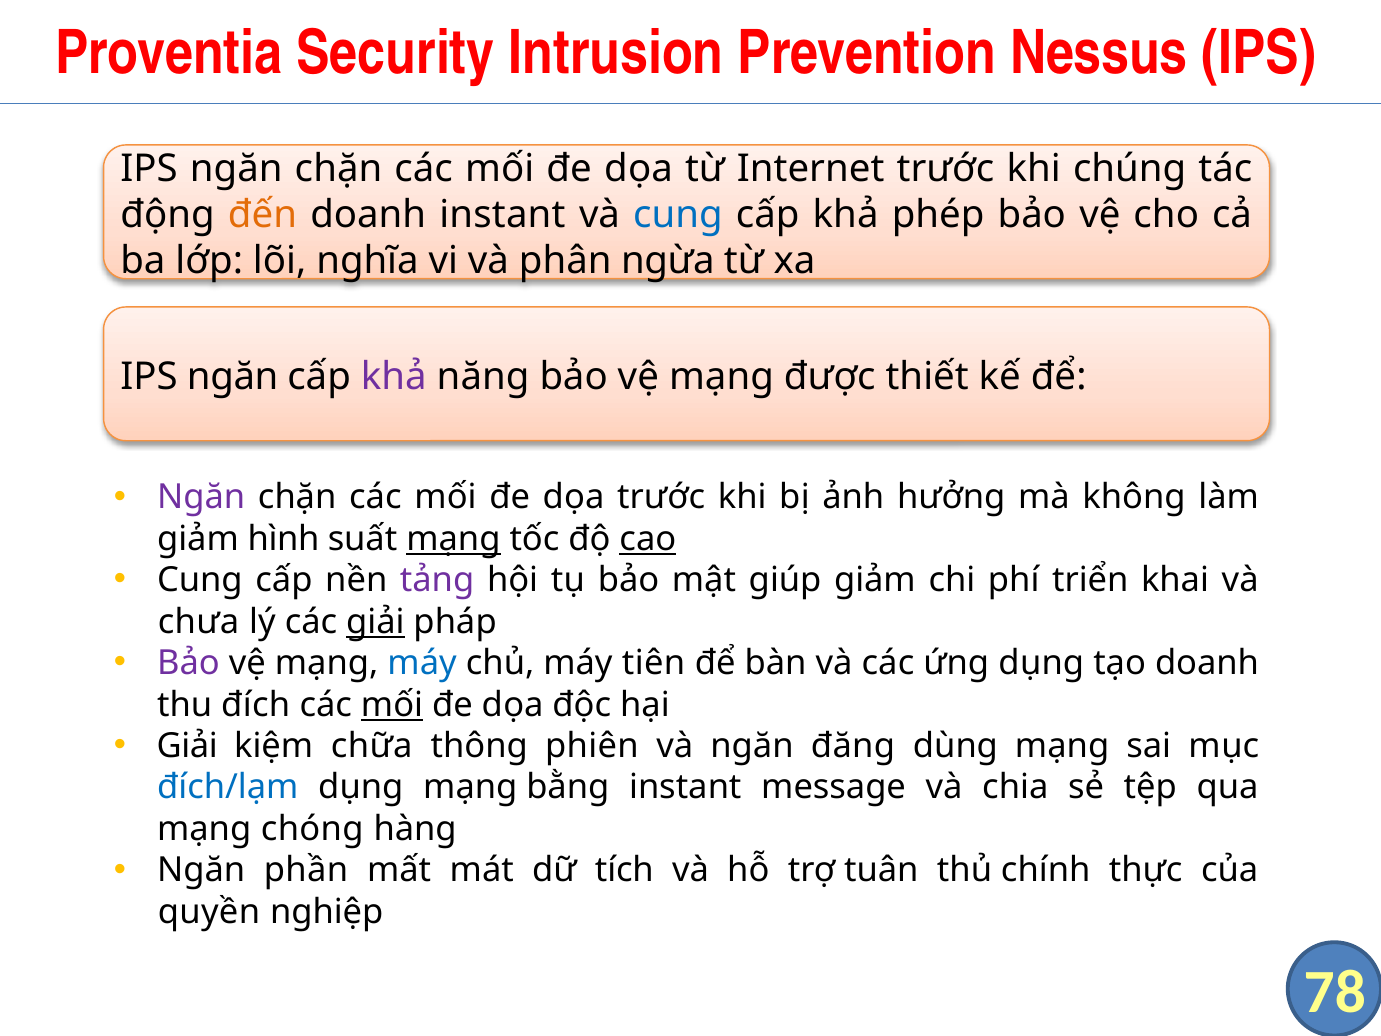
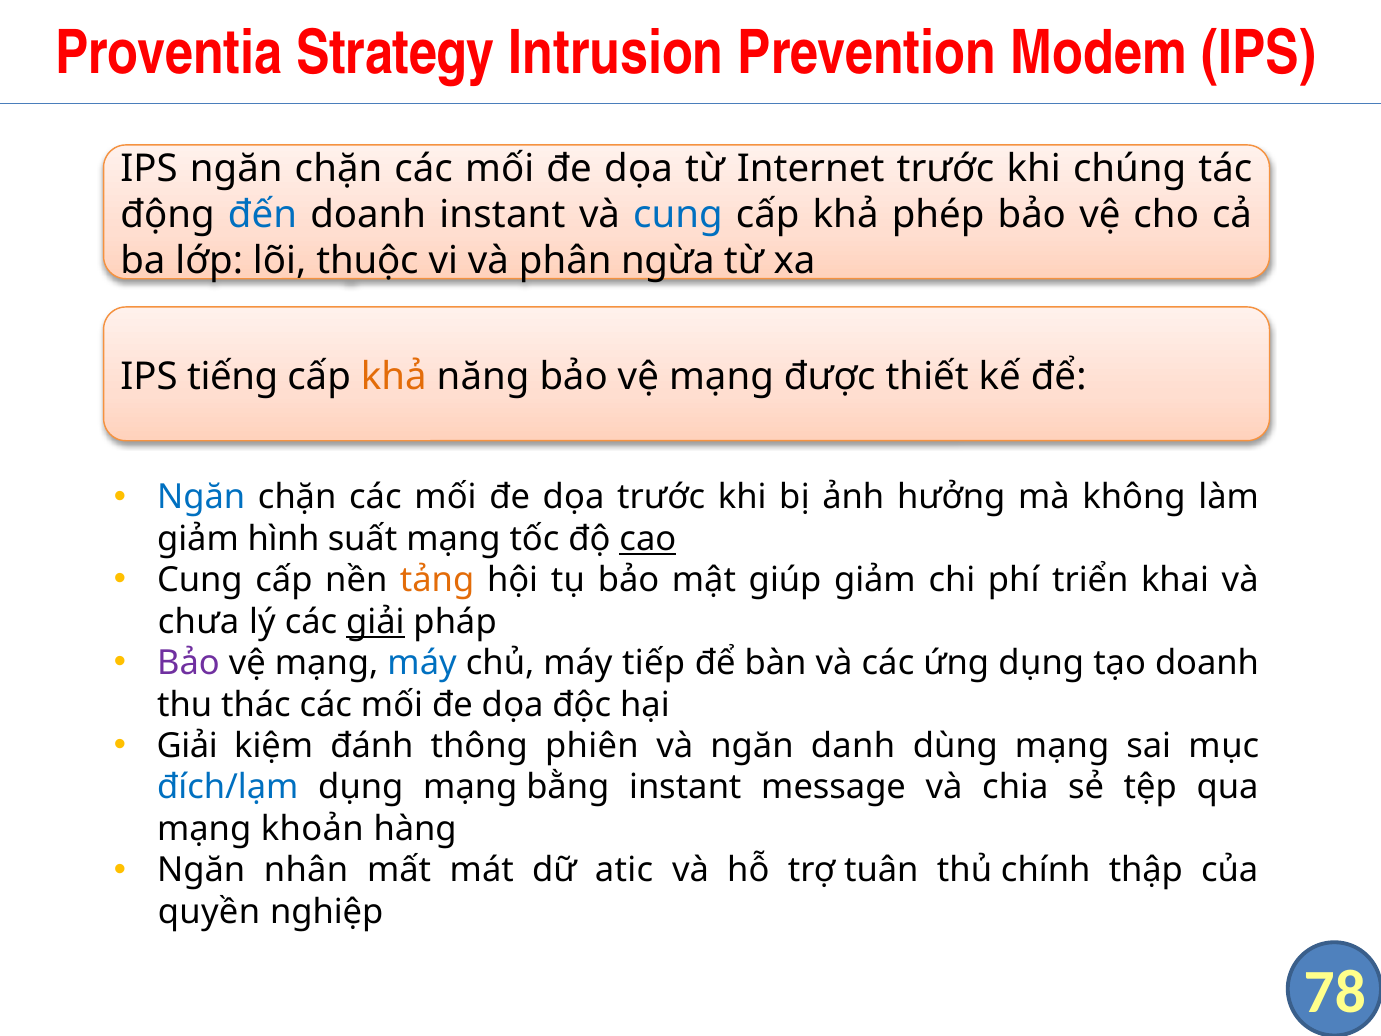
Security: Security -> Strategy (396, 54)
Nessus: Nessus -> Modem (1099, 54)
đến colour: orange -> blue (262, 214)
nghĩa: nghĩa -> thuộc (368, 260)
ngăn: ngăn -> tiếng (233, 376)
khả colour: purple -> orange (394, 376)
Ngăn colour: purple -> blue (201, 497)
mạng underline: present -> none (453, 539)
tảng colour: purple -> orange (437, 580)
tiên: tiên -> tiếp (654, 663)
đích: đích -> thác (256, 705)
mối underline: present -> none (392, 705)
chữa: chữa -> đánh (372, 746)
đăng: đăng -> danh (853, 746)
chóng: chóng -> khoản (312, 829)
phần: phần -> nhân (306, 870)
tích: tích -> atic (624, 870)
thực: thực -> thập (1146, 870)
